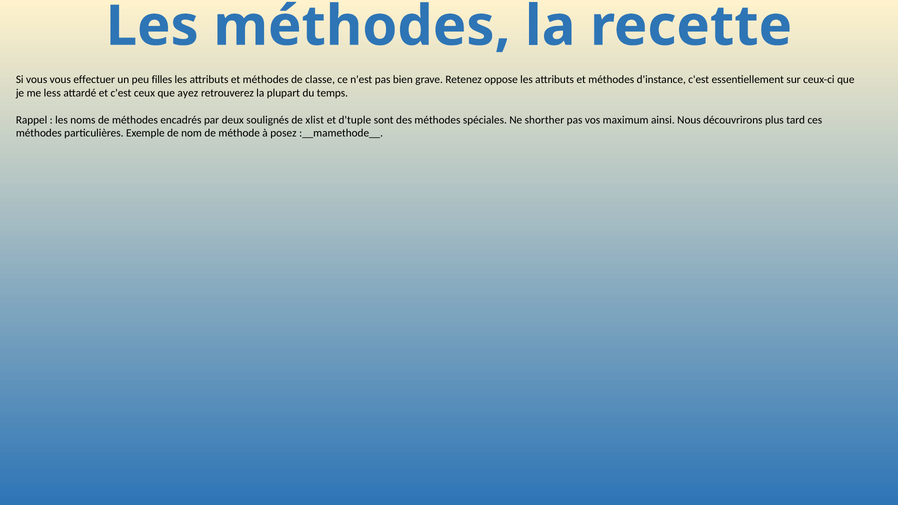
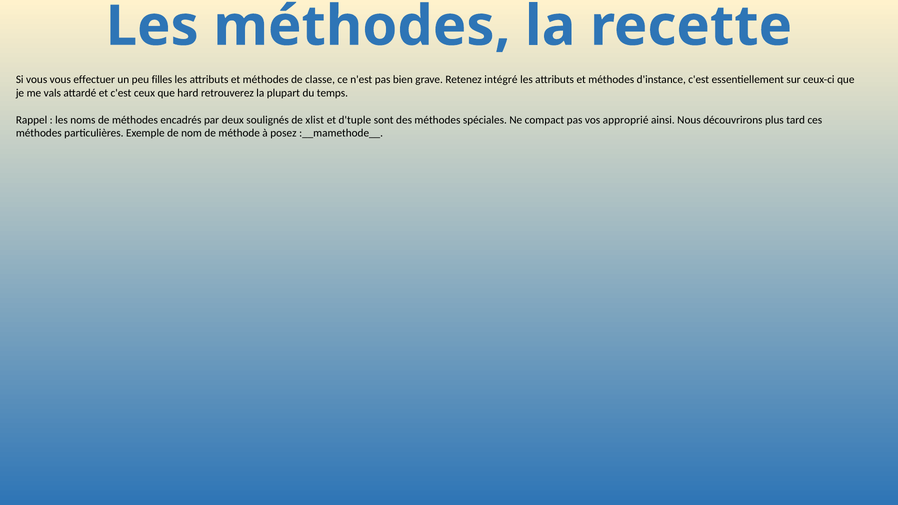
oppose: oppose -> intégré (501, 79)
less: less -> vals (52, 93)
ayez: ayez -> hard (188, 93)
shorther: shorther -> compact (544, 120)
maximum: maximum -> approprié (626, 120)
